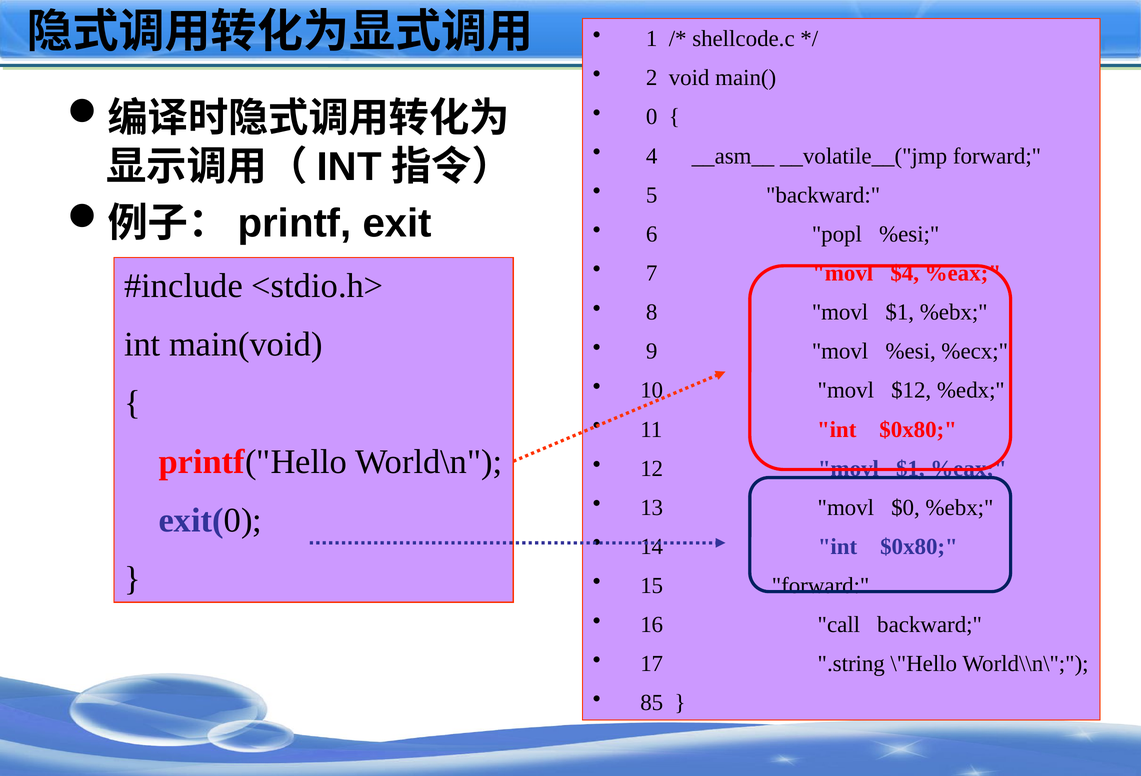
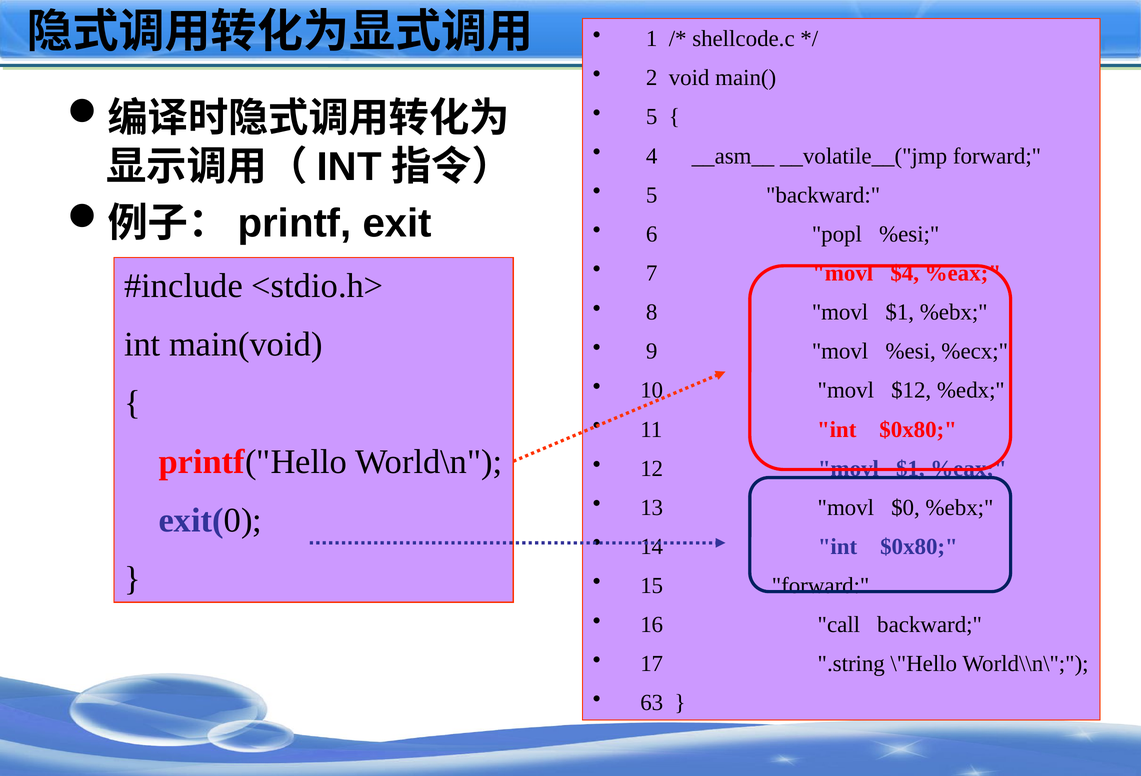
0: 0 -> 5 (652, 117)
85: 85 -> 63 (652, 703)
